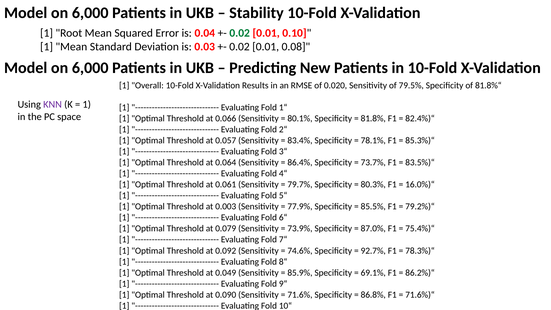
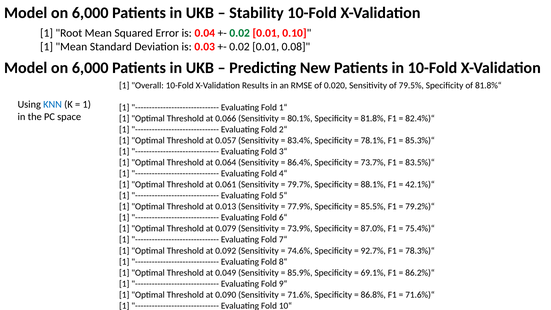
KNN colour: purple -> blue (53, 104)
80.3%: 80.3% -> 88.1% (373, 185)
16.0%)“: 16.0%)“ -> 42.1%)“ (420, 185)
0.003: 0.003 -> 0.013 (226, 207)
